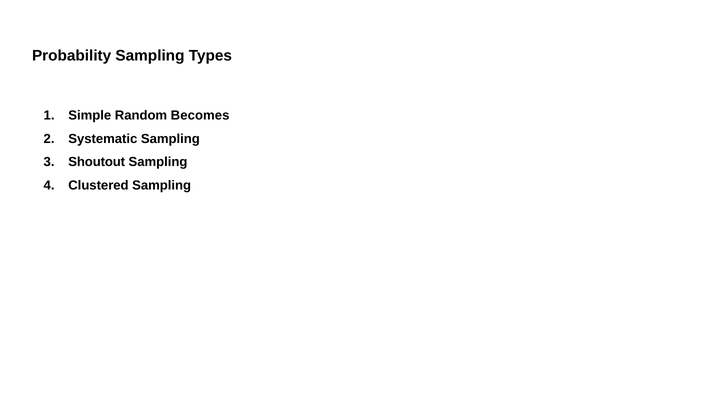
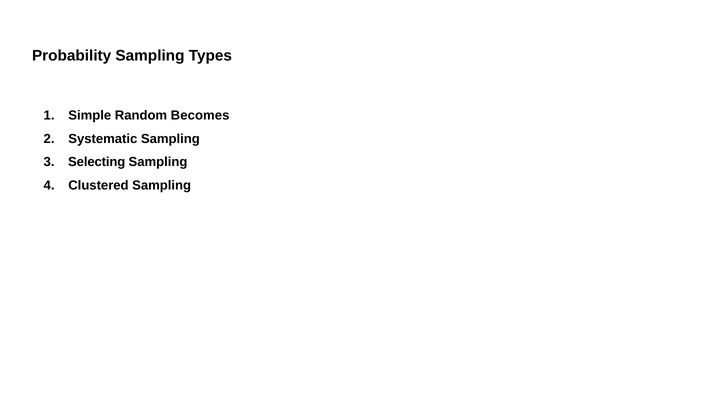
Shoutout: Shoutout -> Selecting (97, 162)
